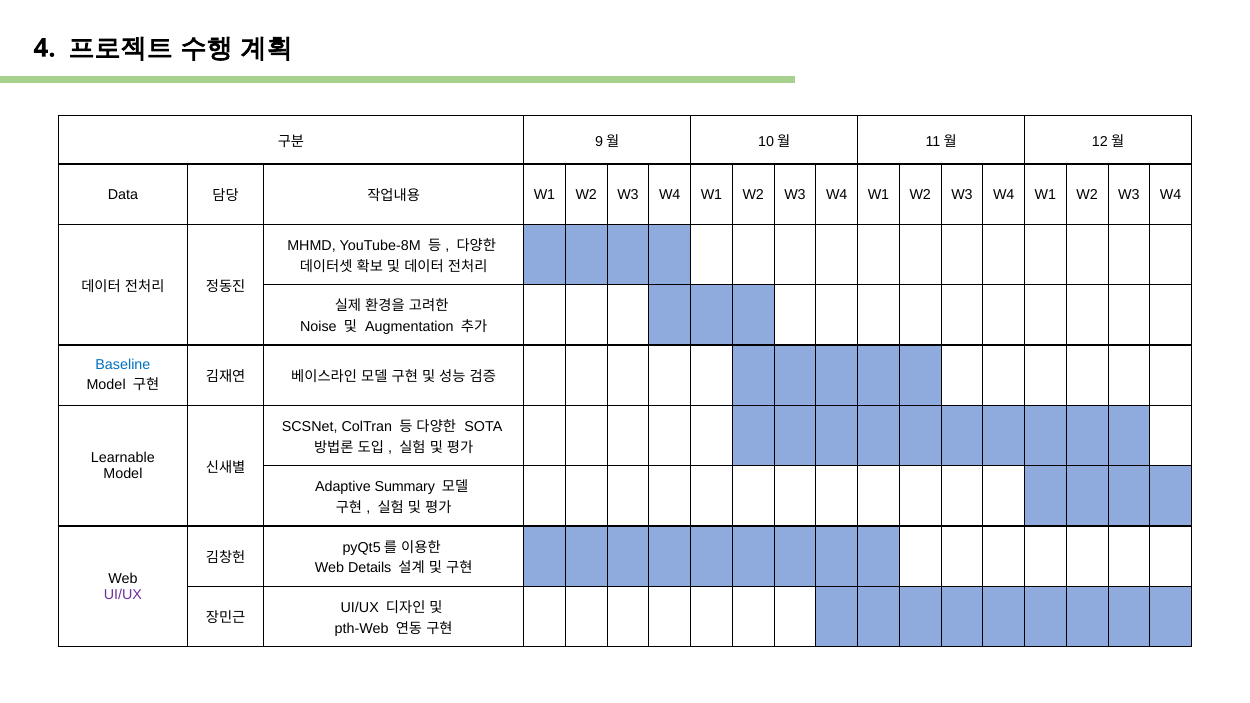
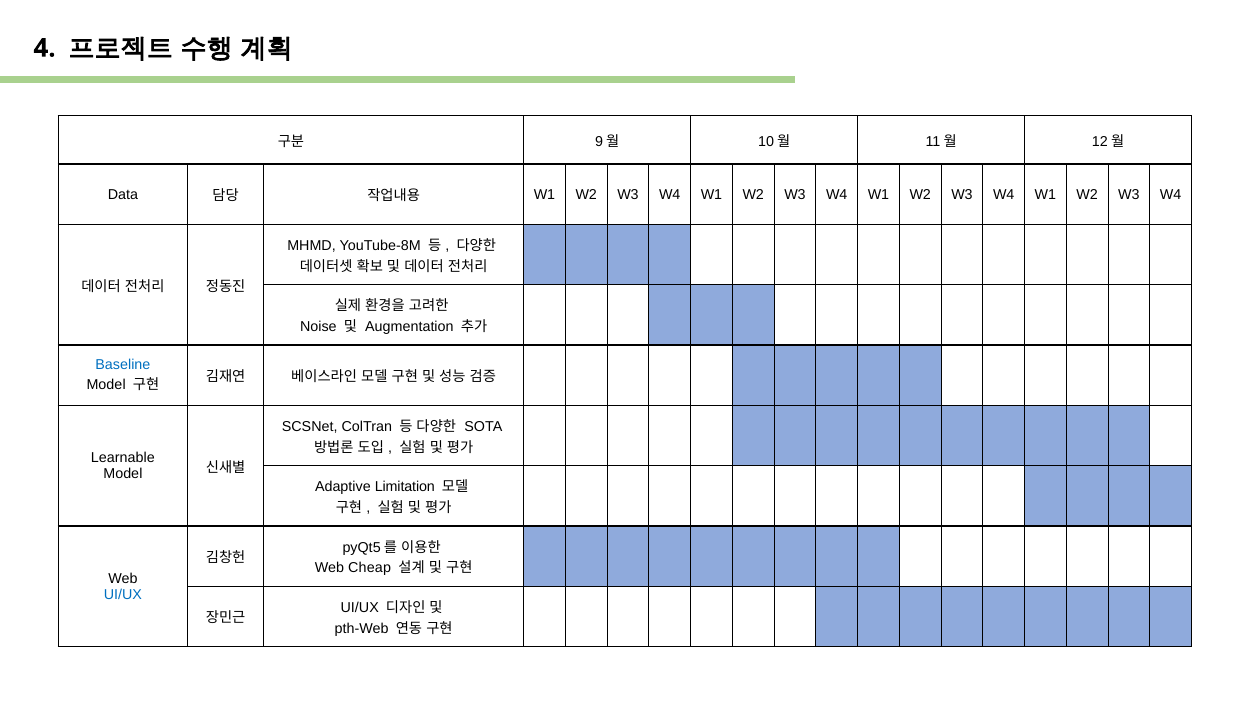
Summary: Summary -> Limitation (405, 487)
Details: Details -> Cheap (370, 568)
UI/UX colour: purple -> blue (123, 595)
